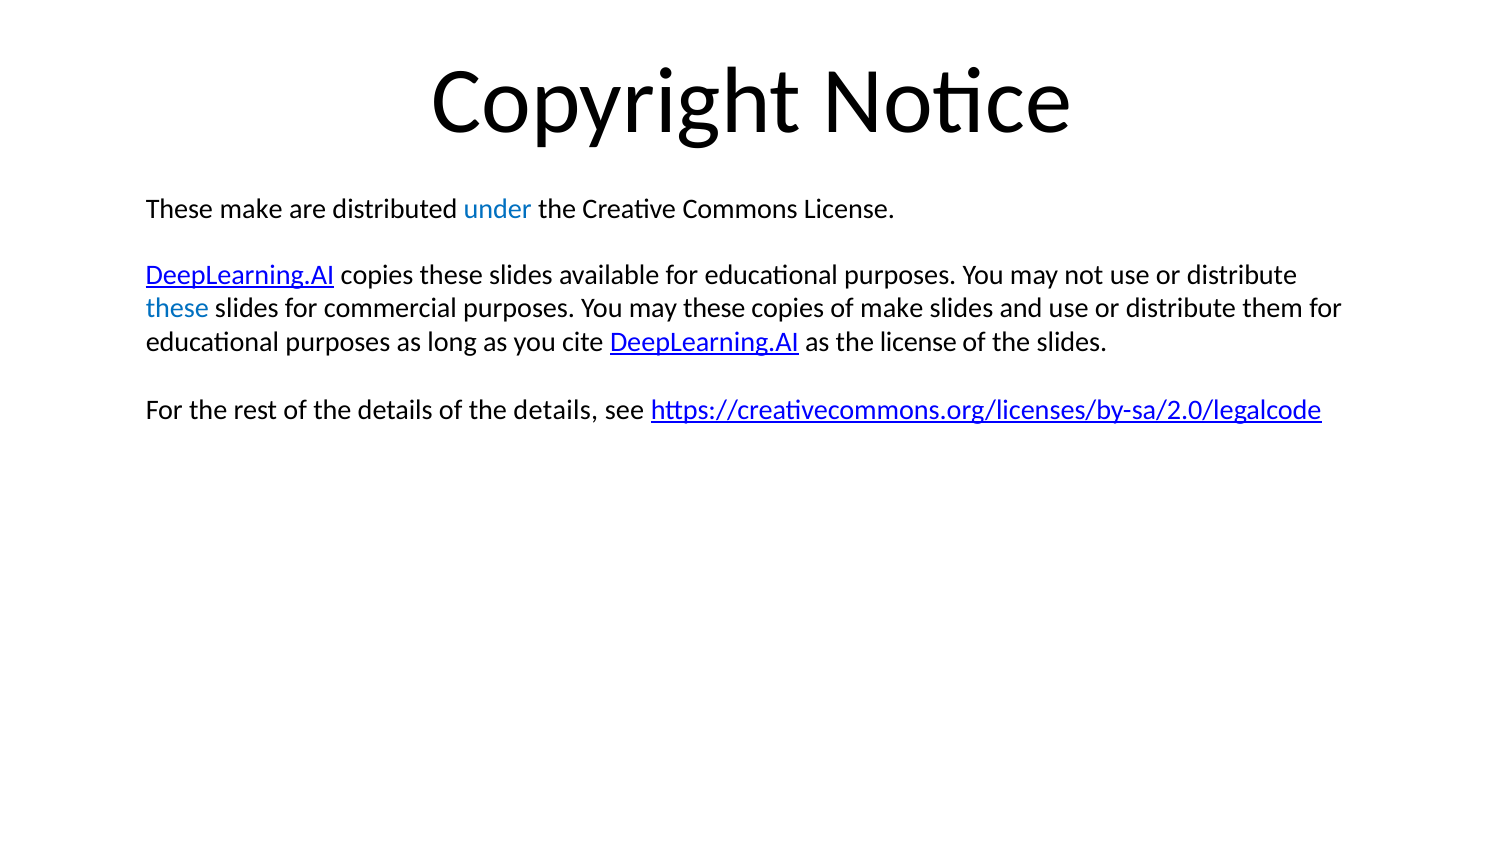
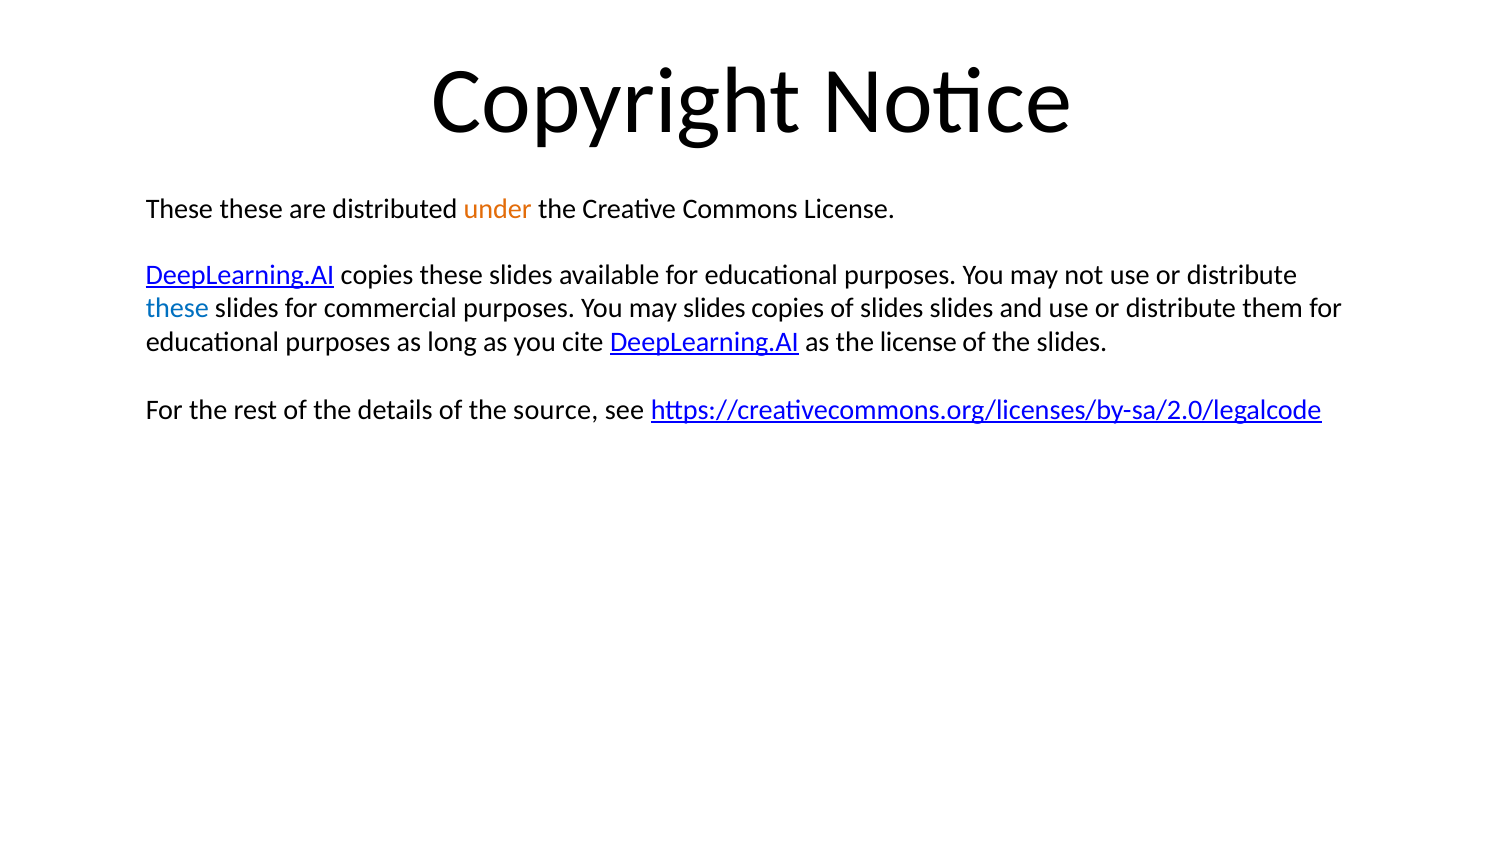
These make: make -> these (251, 209)
under colour: blue -> orange (498, 209)
may these: these -> slides (714, 308)
of make: make -> slides (892, 308)
details of the details: details -> source (556, 410)
